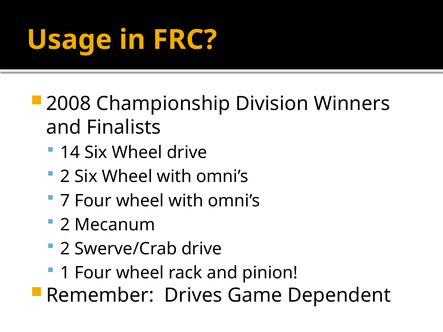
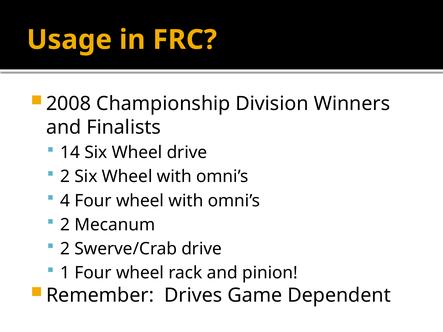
7: 7 -> 4 (65, 201)
